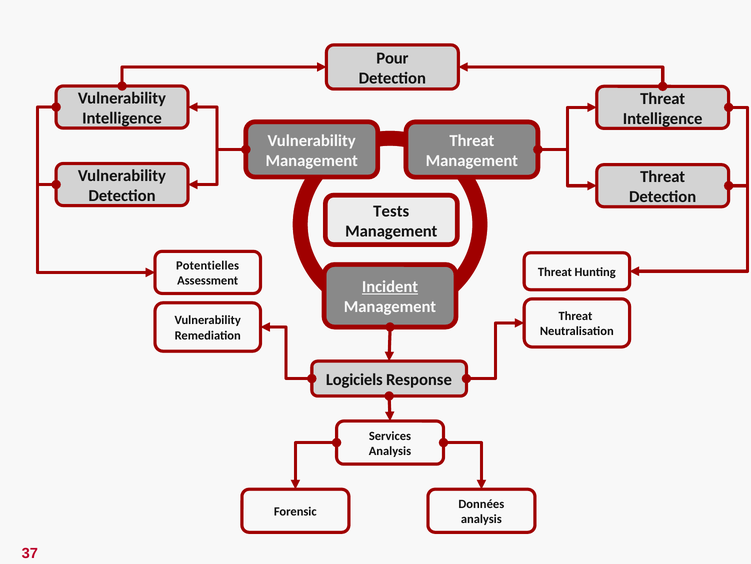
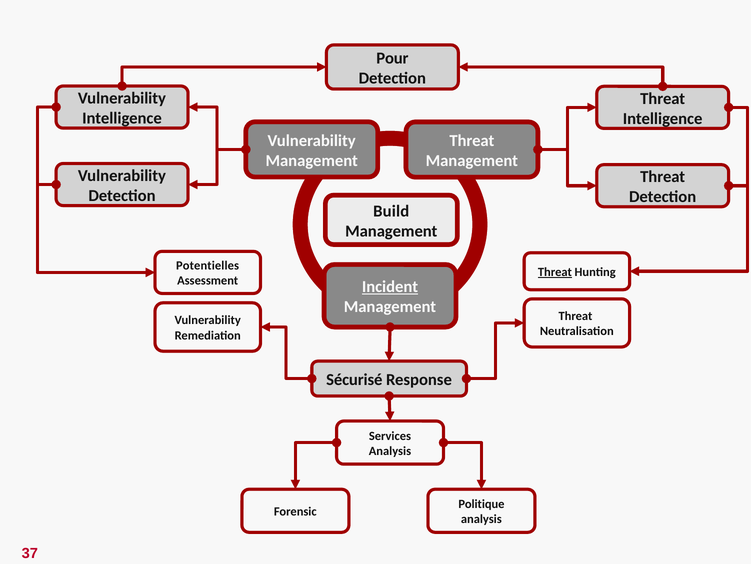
Tests: Tests -> Build (391, 211)
Threat underline: none -> present (555, 272)
Logiciels: Logiciels -> Sécurisé (354, 379)
Données: Données -> Politique (481, 503)
